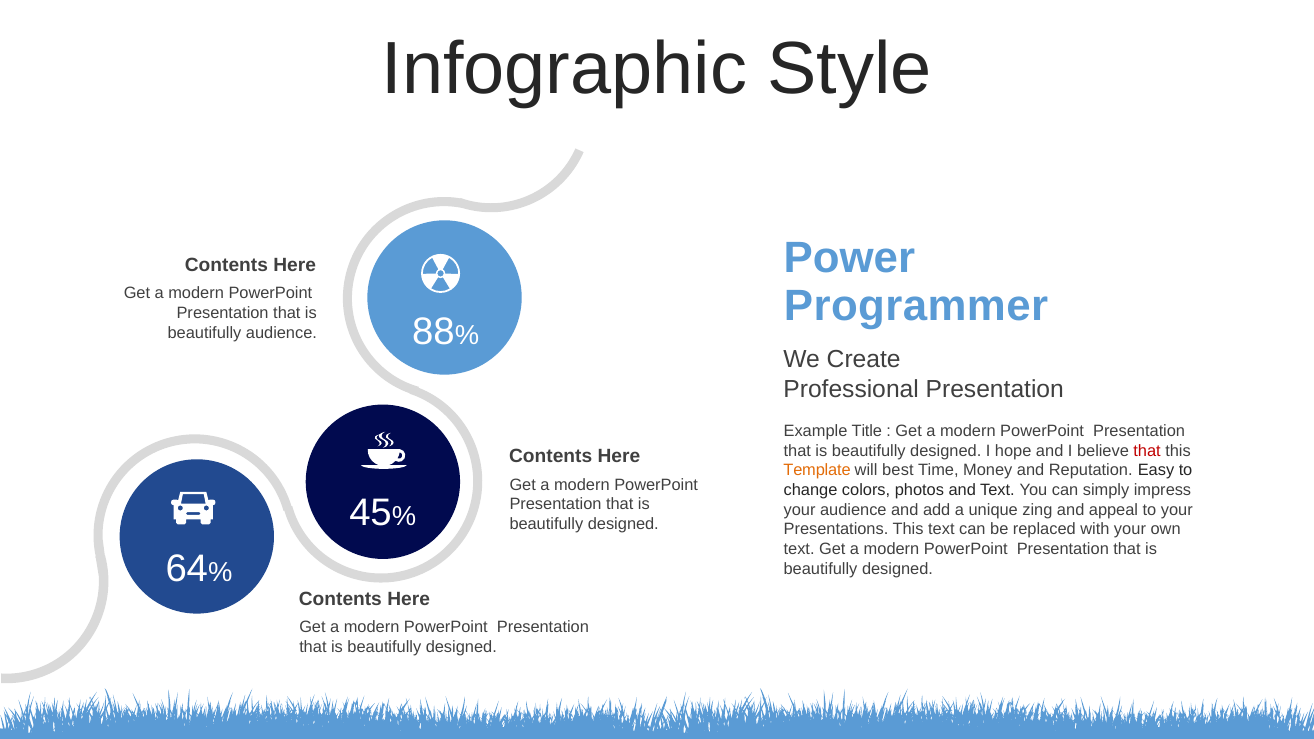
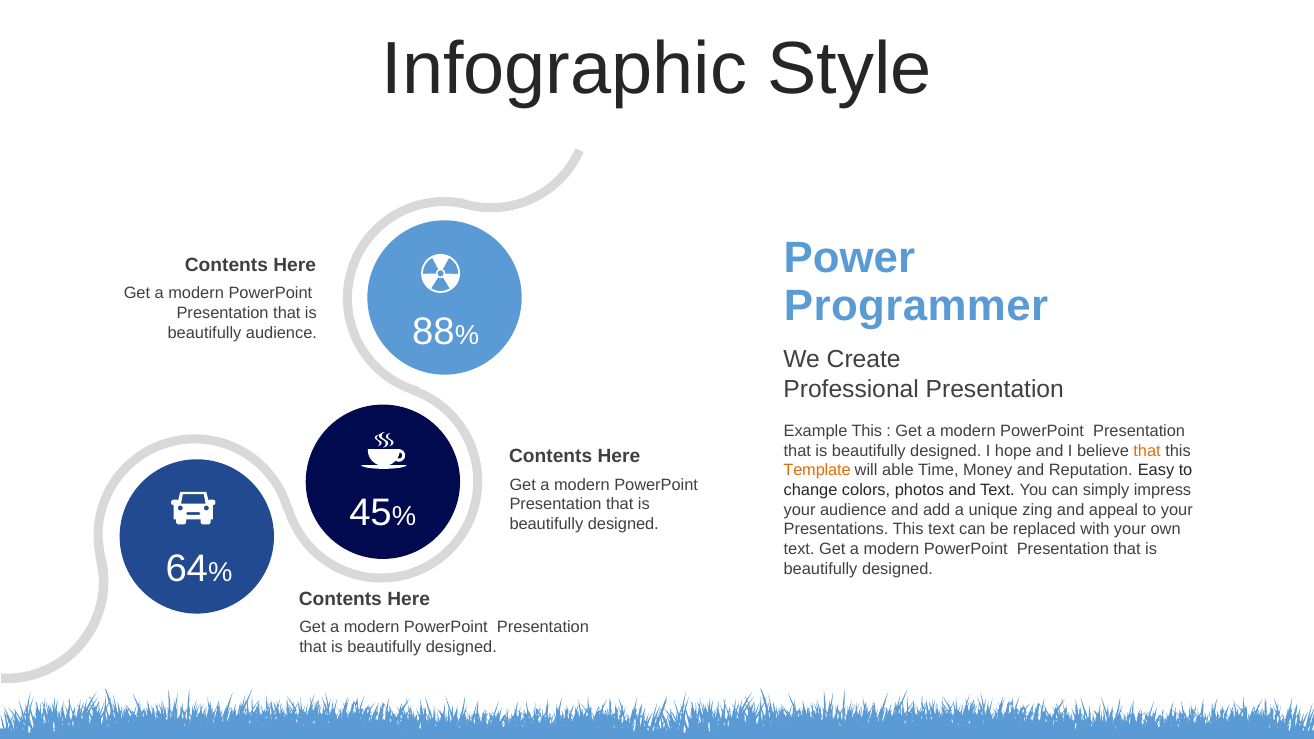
Example Title: Title -> This (867, 431)
that colour: red -> orange (1147, 451)
best: best -> able (898, 470)
